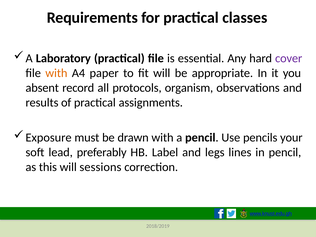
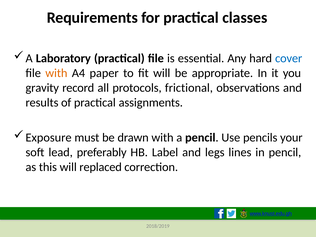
cover colour: purple -> blue (289, 58)
absent: absent -> gravity (42, 88)
organism: organism -> frictional (189, 88)
sessions: sessions -> replaced (101, 167)
